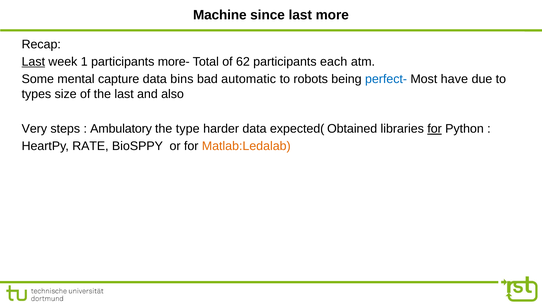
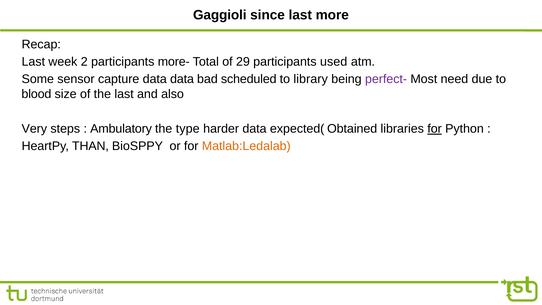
Machine: Machine -> Gaggioli (220, 15)
Last underline: present -> none (33, 62)
1: 1 -> 2 (84, 62)
62: 62 -> 29 (243, 62)
each: each -> used (334, 62)
mental: mental -> sensor (76, 79)
data bins: bins -> data (182, 79)
automatic: automatic -> scheduled (249, 79)
robots: robots -> library (311, 79)
perfect- colour: blue -> purple (386, 79)
have: have -> need (454, 79)
types: types -> blood (36, 94)
RATE: RATE -> THAN (90, 146)
